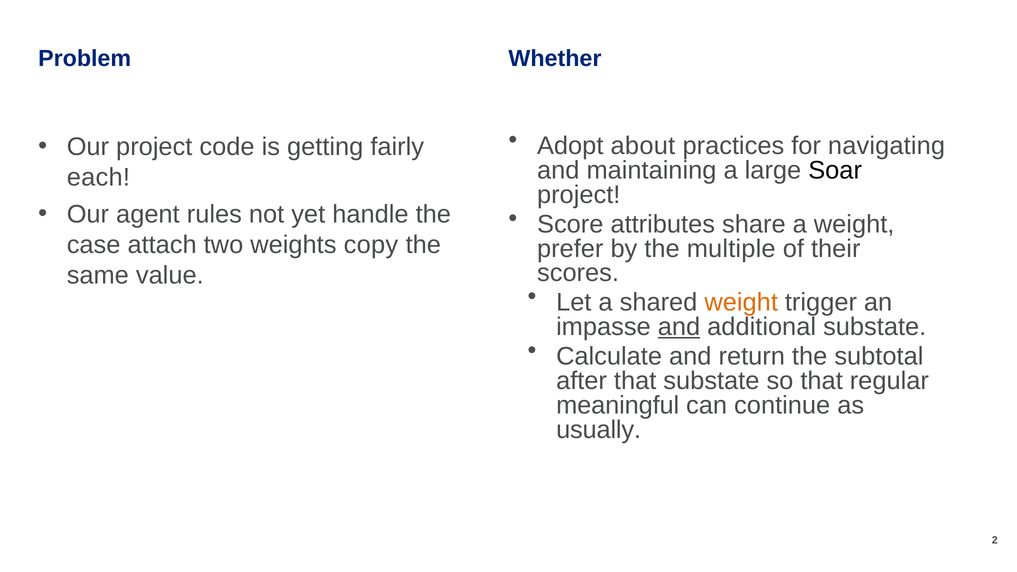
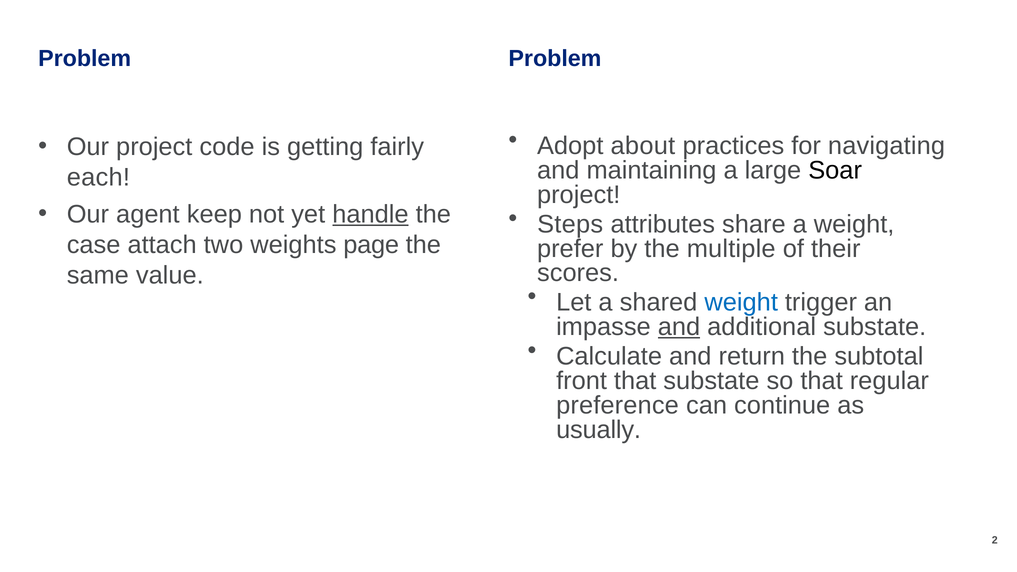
Whether: Whether -> Problem (555, 59)
rules: rules -> keep (214, 214)
handle underline: none -> present (370, 214)
Score: Score -> Steps (570, 224)
copy: copy -> page (371, 245)
weight colour: orange -> blue (741, 303)
after: after -> front (582, 381)
meaningful: meaningful -> preference (618, 405)
